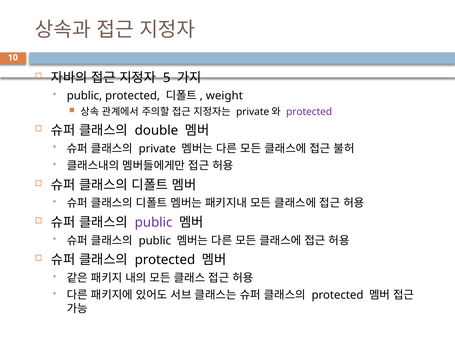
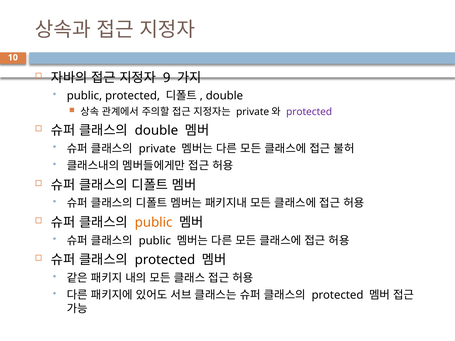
5: 5 -> 9 (167, 78)
weight: weight -> double (224, 96)
public colour: purple -> orange (154, 223)
